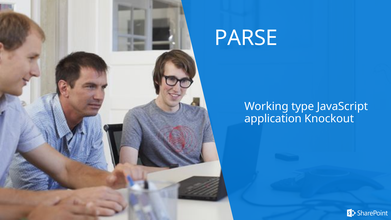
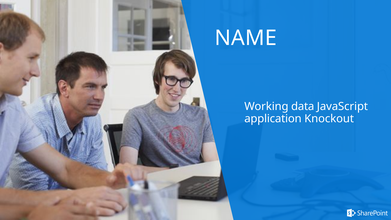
PARSE: PARSE -> NAME (246, 38)
type: type -> data (303, 106)
